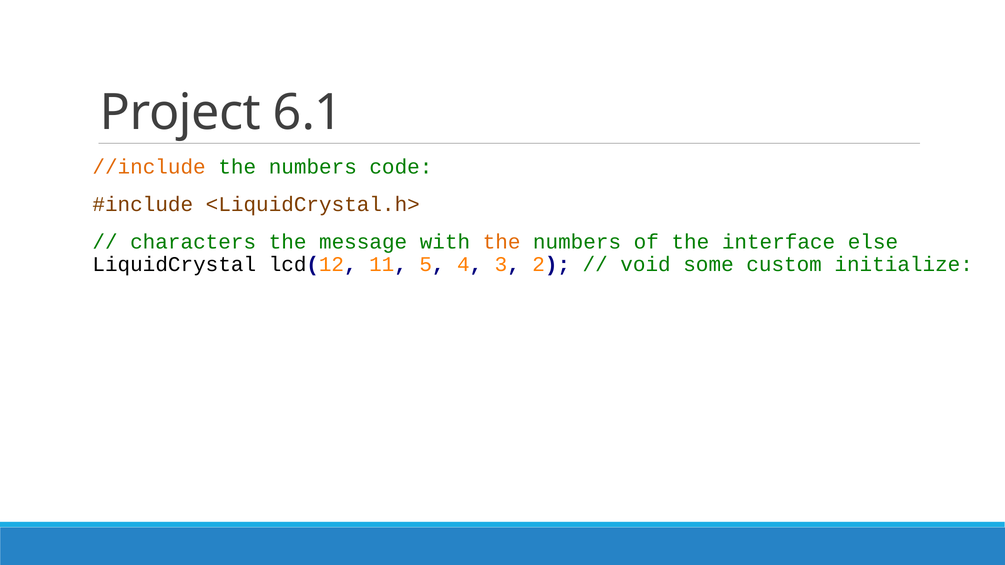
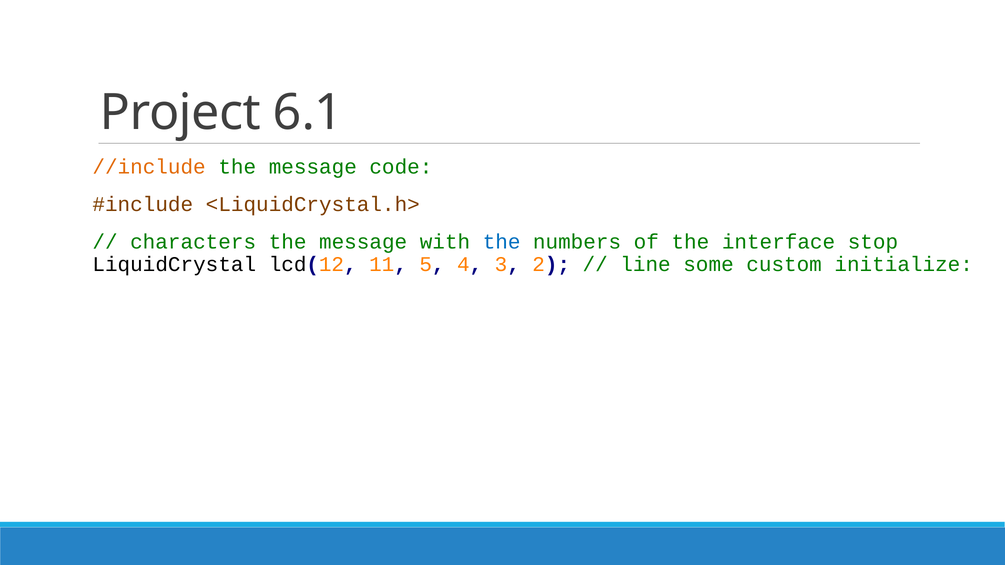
numbers: numbers -> message (313, 167)
the colour: orange -> blue (502, 242)
else: else -> stop (873, 242)
void: void -> line (646, 264)
